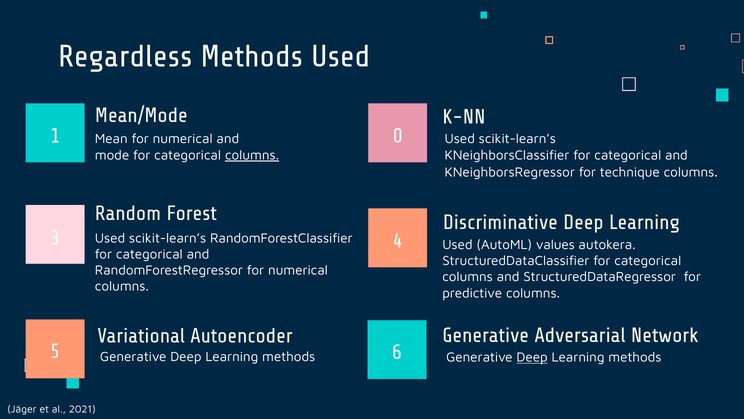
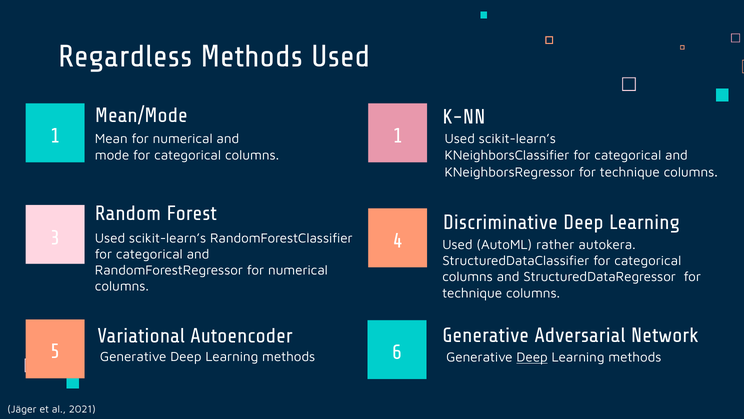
1 0: 0 -> 1 (398, 136)
columns underline: present -> none (252, 155)
values: values -> rather (555, 244)
predictive: predictive -> technique (472, 293)
